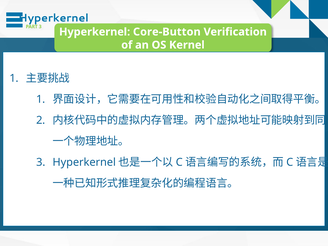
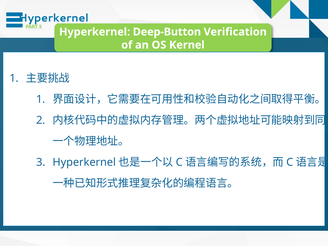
Core-Button: Core-Button -> Deep-Button (167, 32)
